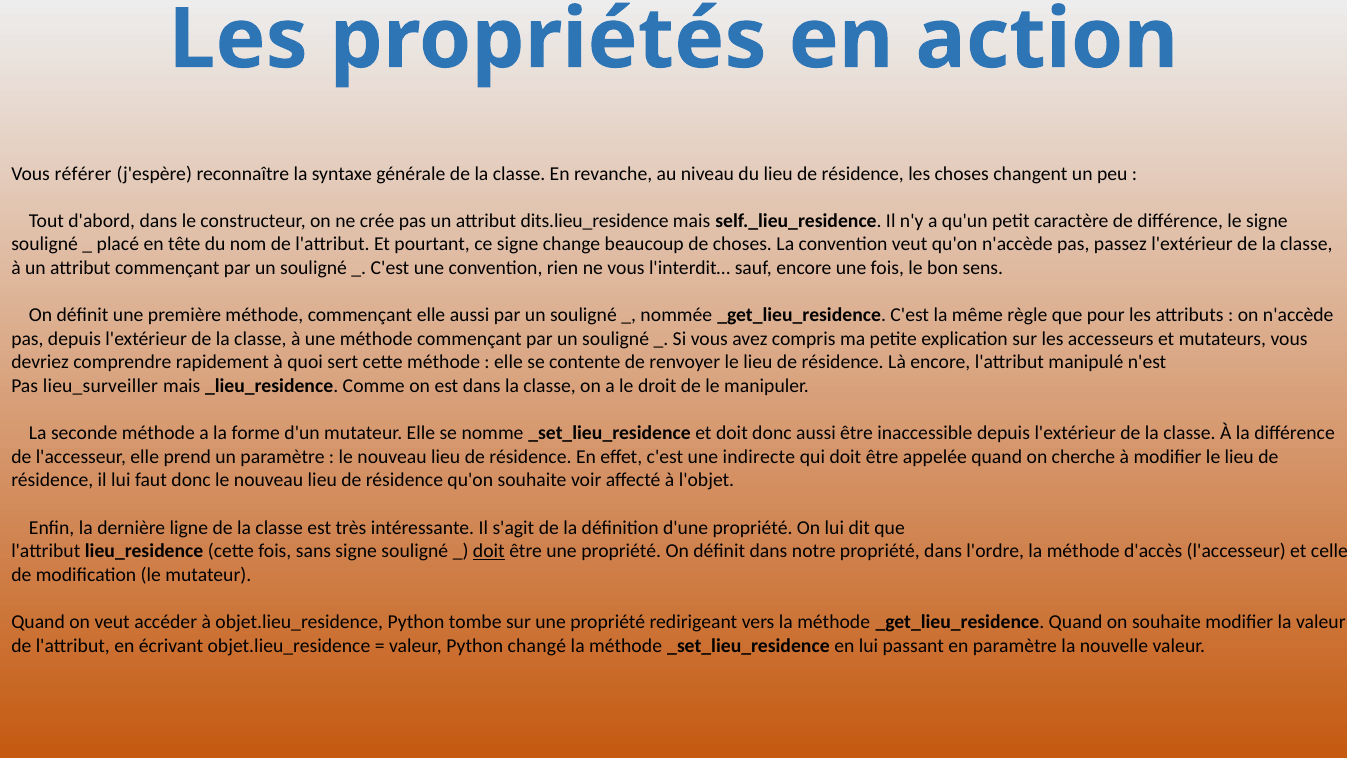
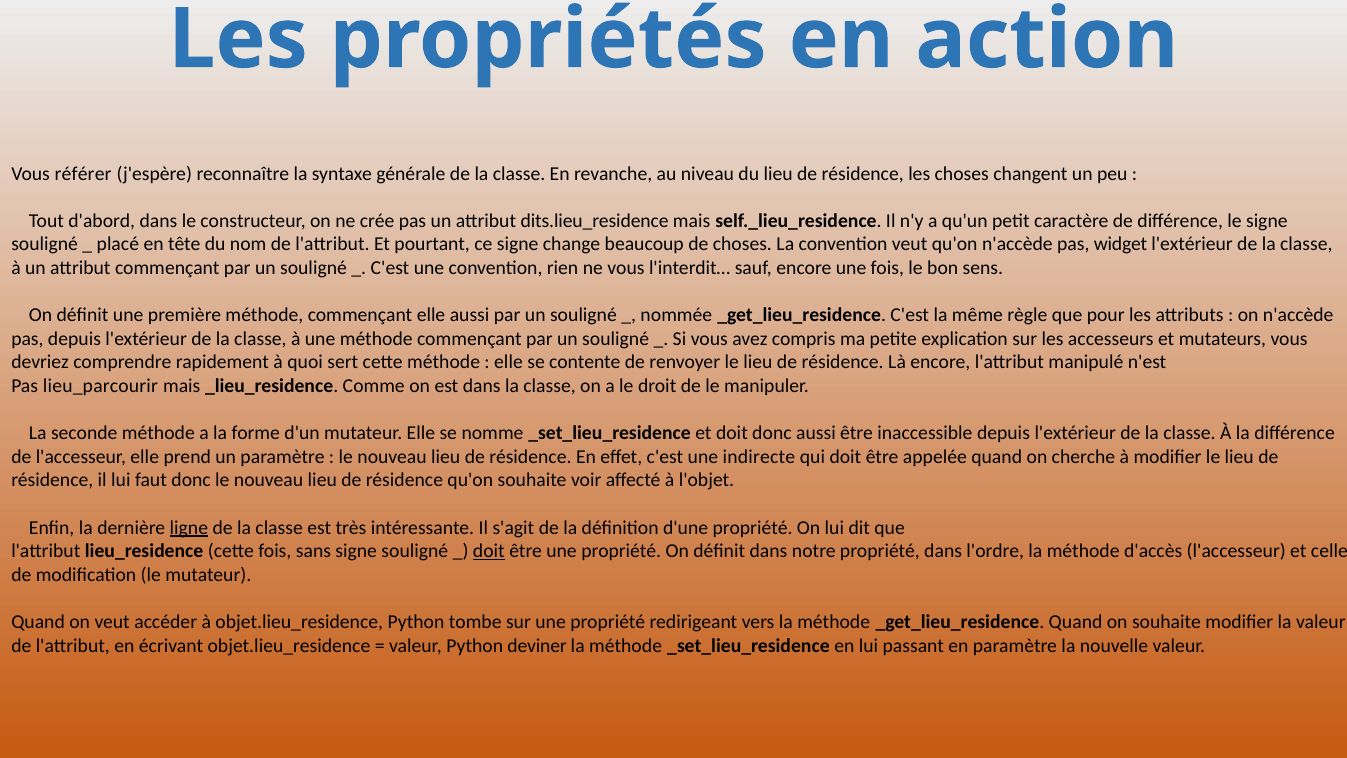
passez: passez -> widget (1121, 244)
lieu_surveiller: lieu_surveiller -> lieu_parcourir (100, 386)
ligne underline: none -> present (189, 527)
changé: changé -> deviner (537, 645)
